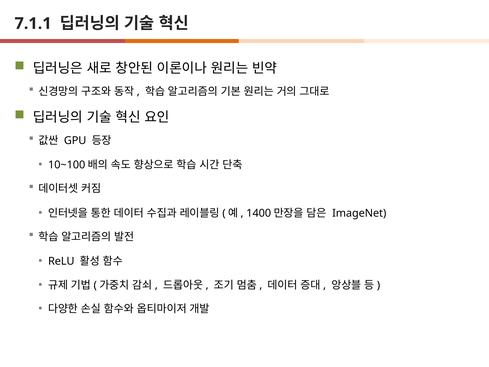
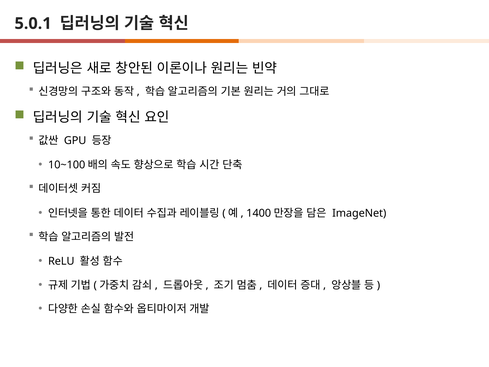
7.1.1: 7.1.1 -> 5.0.1 (33, 23)
